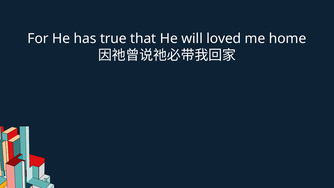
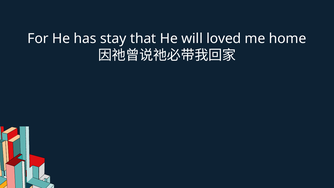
true: true -> stay (113, 39)
